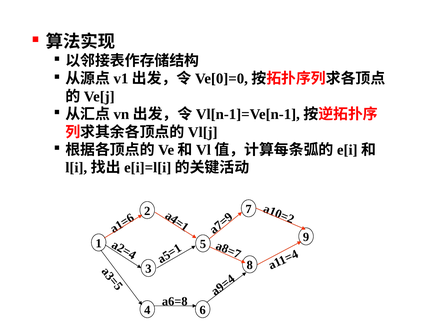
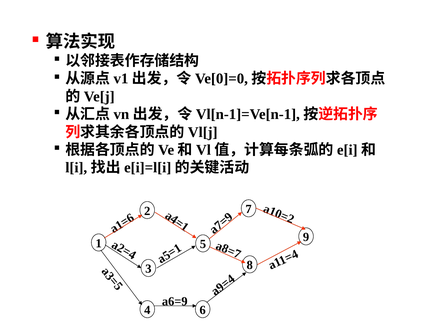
a6=8: a6=8 -> a6=9 (175, 302)
